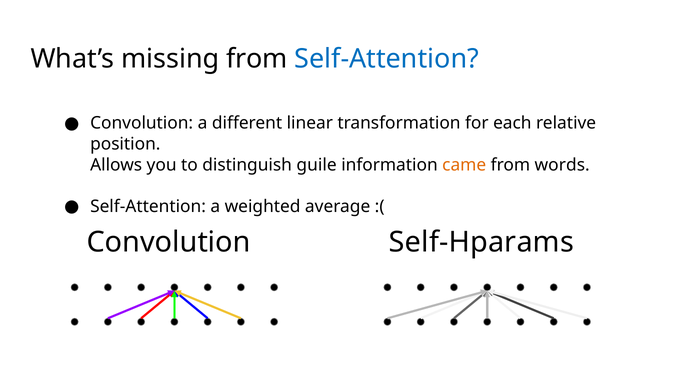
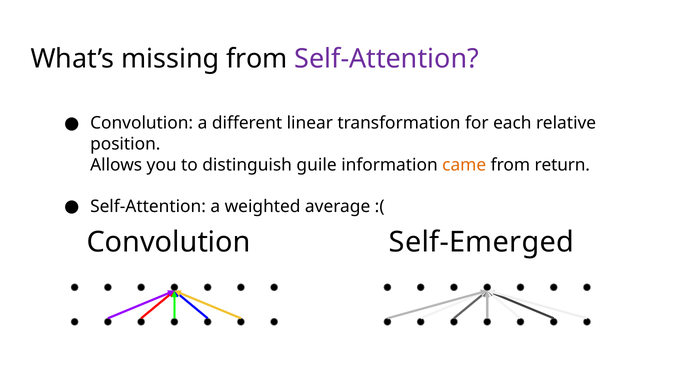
Self-Attention colour: blue -> purple (387, 59)
words: words -> return (562, 165)
Self-Hparams: Self-Hparams -> Self-Emerged (481, 242)
